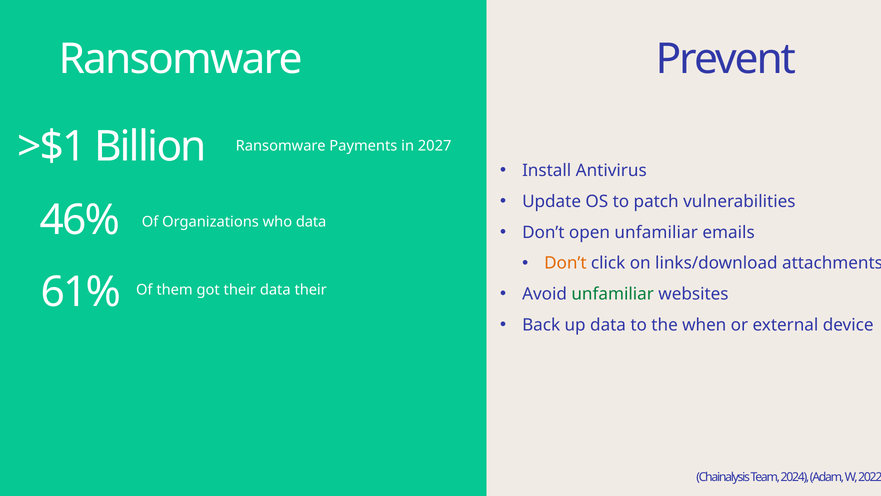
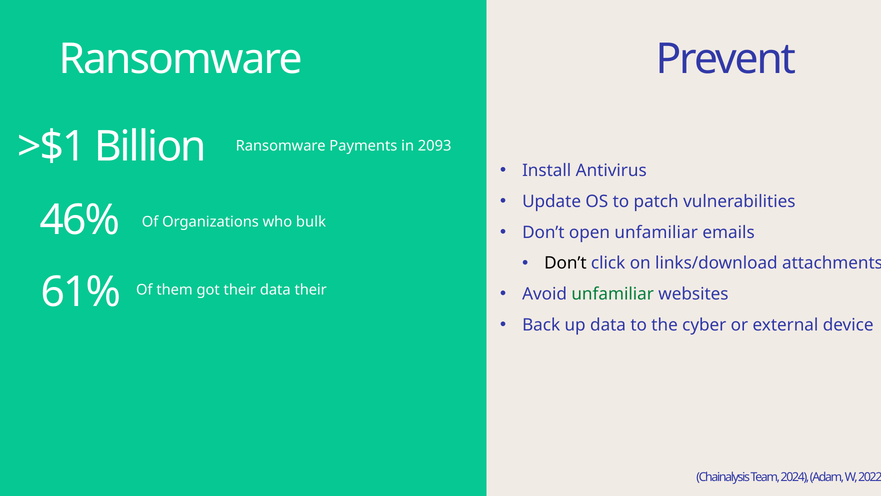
2027: 2027 -> 2093 (435, 146)
who data: data -> bulk (311, 222)
Don’t colour: orange -> black (565, 263)
when: when -> cyber (704, 325)
